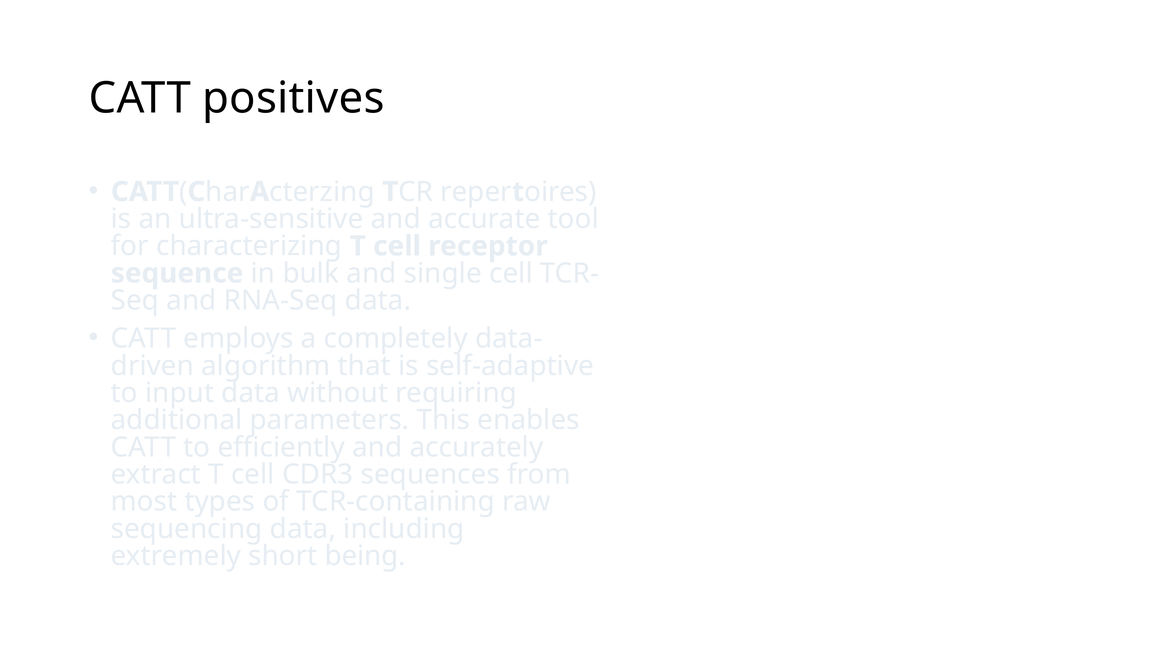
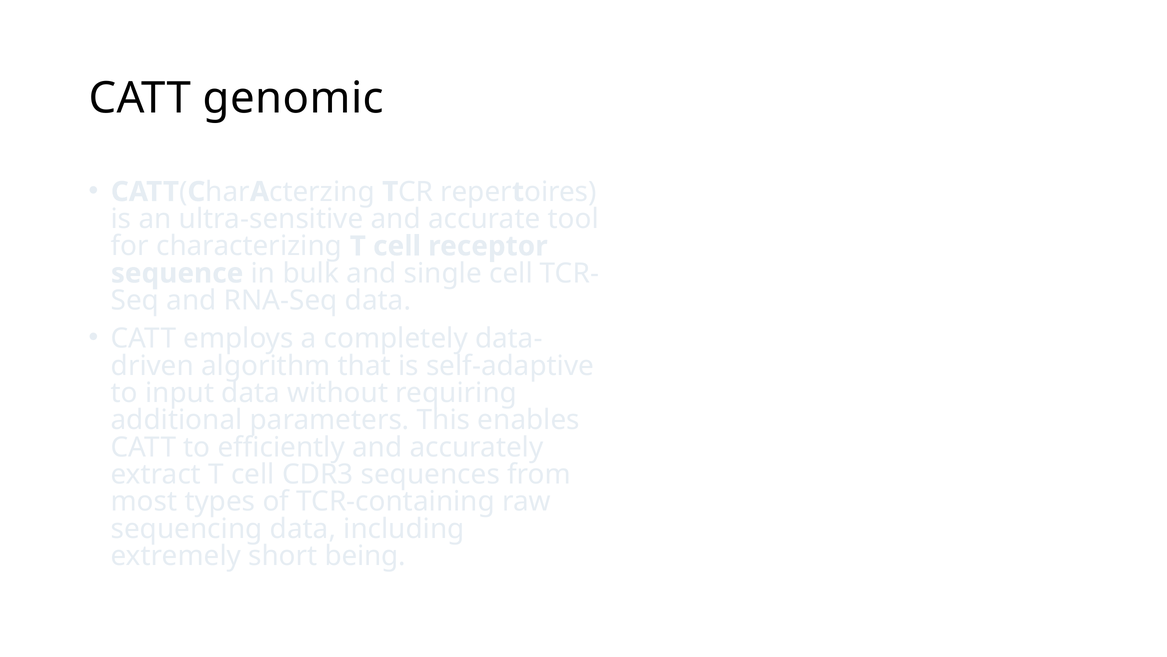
positives: positives -> genomic (293, 98)
